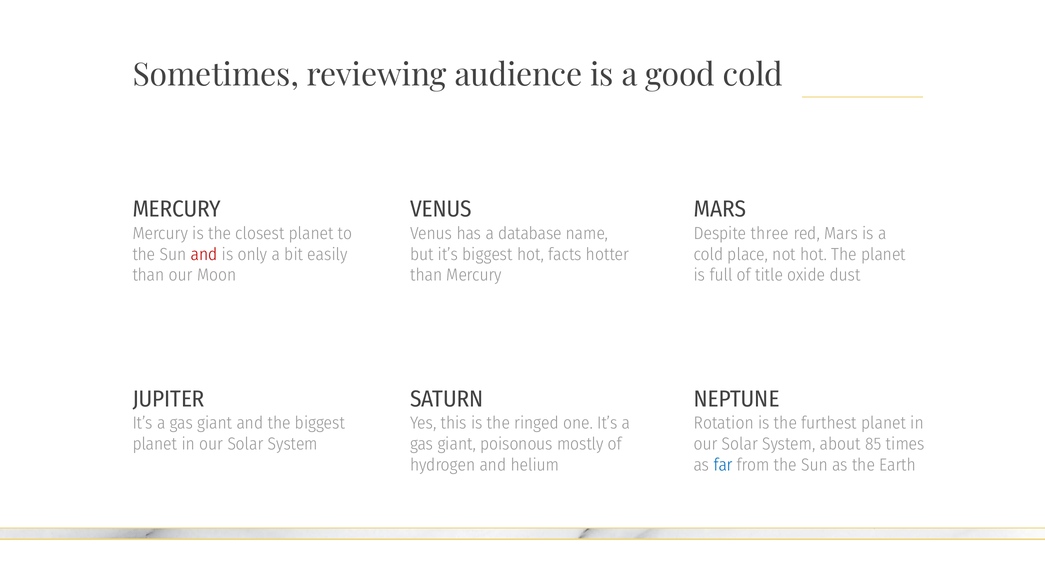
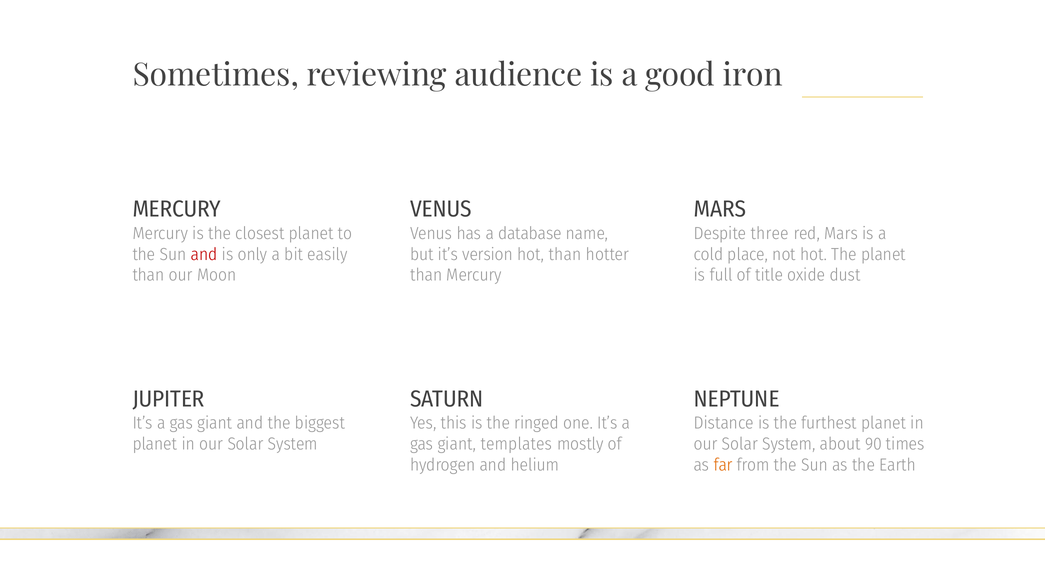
good cold: cold -> iron (753, 75)
it’s biggest: biggest -> version (488, 254)
hot facts: facts -> than (565, 254)
Rotation: Rotation -> Distance (724, 423)
poisonous: poisonous -> templates (516, 444)
85: 85 -> 90 (873, 444)
far colour: blue -> orange (723, 465)
